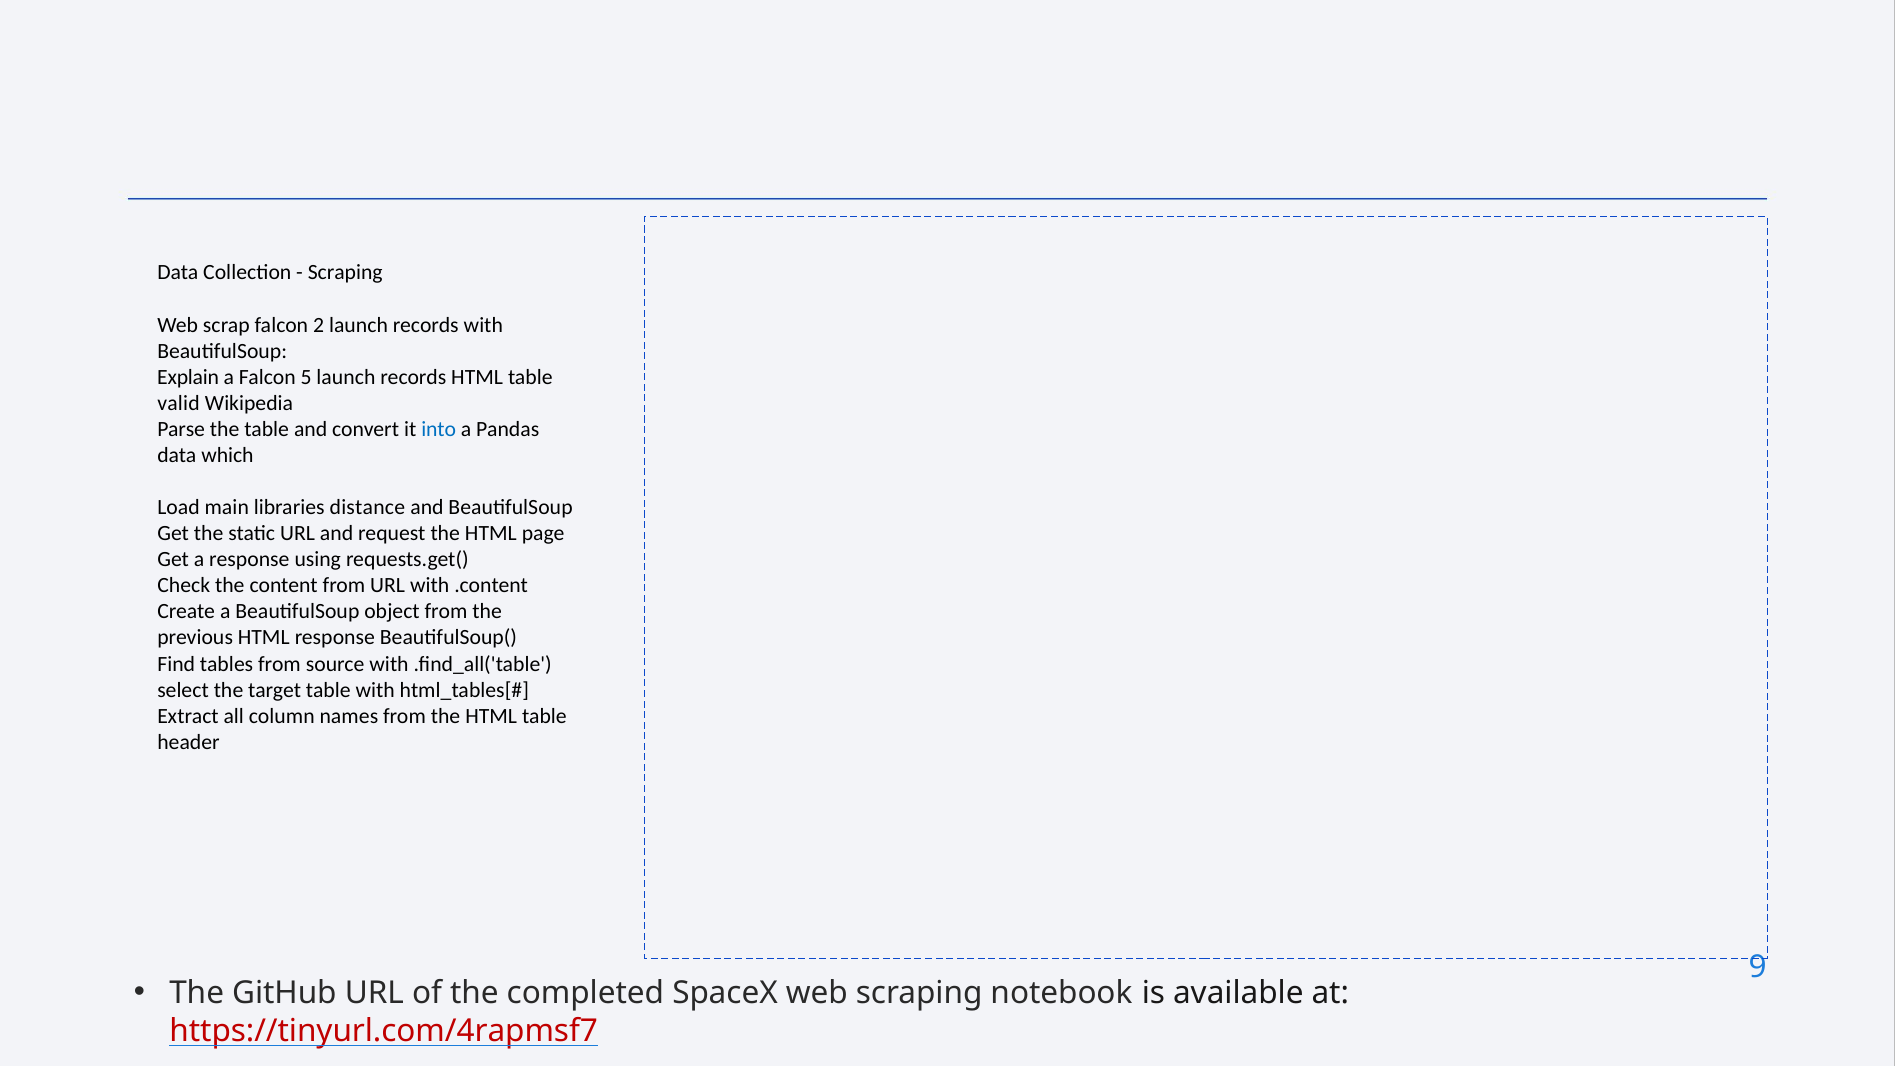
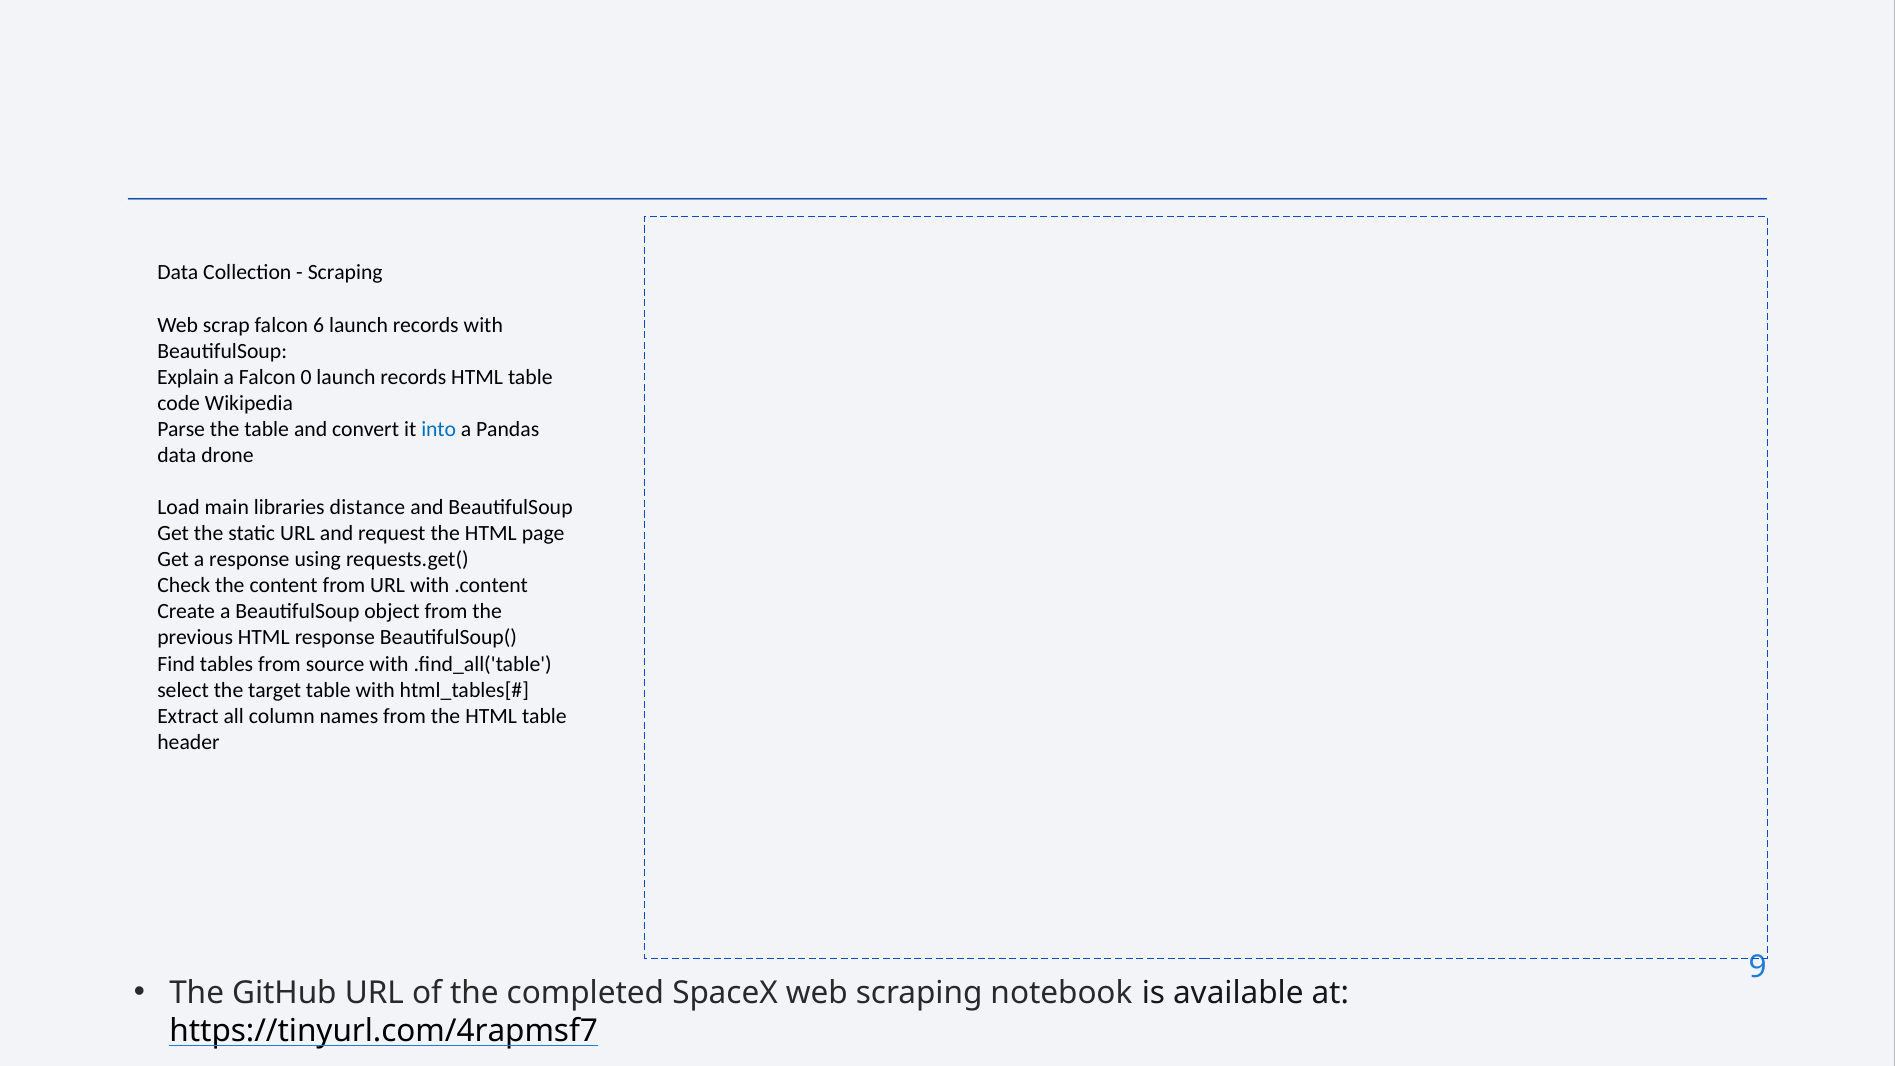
2: 2 -> 6 (319, 325)
5: 5 -> 0 (306, 377)
valid: valid -> code (179, 403)
which: which -> drone (227, 455)
https://tinyurl.com/4rapmsf7 colour: red -> black (384, 1031)
